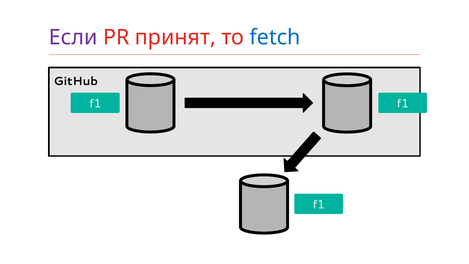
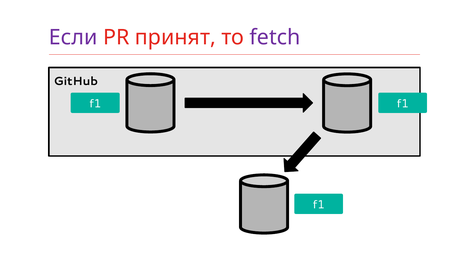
fetch colour: blue -> purple (275, 37)
